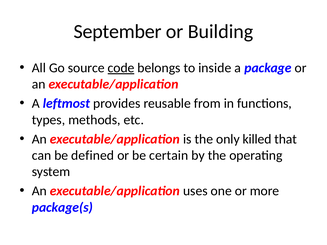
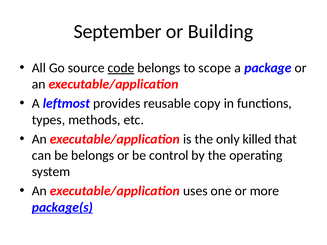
inside: inside -> scope (215, 68)
from: from -> copy (207, 104)
be defined: defined -> belongs (93, 156)
certain: certain -> control (169, 156)
package(s underline: none -> present (62, 208)
